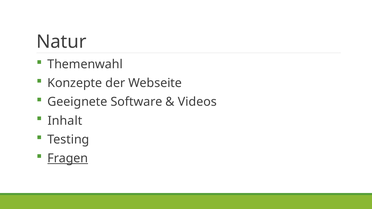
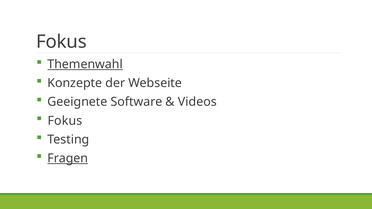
Natur: Natur -> Fokus (61, 42)
Themenwahl underline: none -> present (85, 64)
Inhalt: Inhalt -> Fokus (65, 121)
